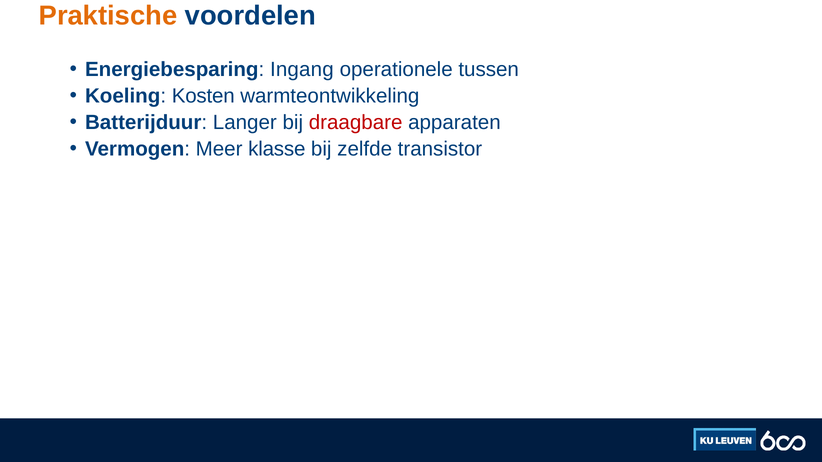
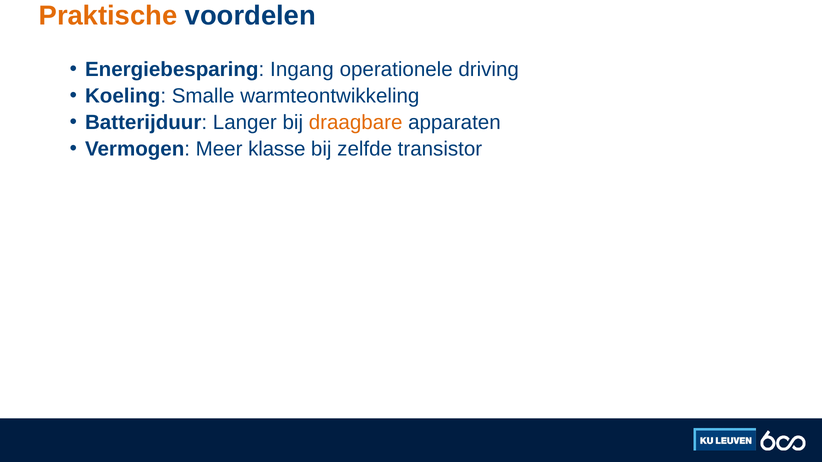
tussen: tussen -> driving (489, 70)
Kosten: Kosten -> Smalle (203, 96)
draagbare colour: red -> orange (356, 122)
